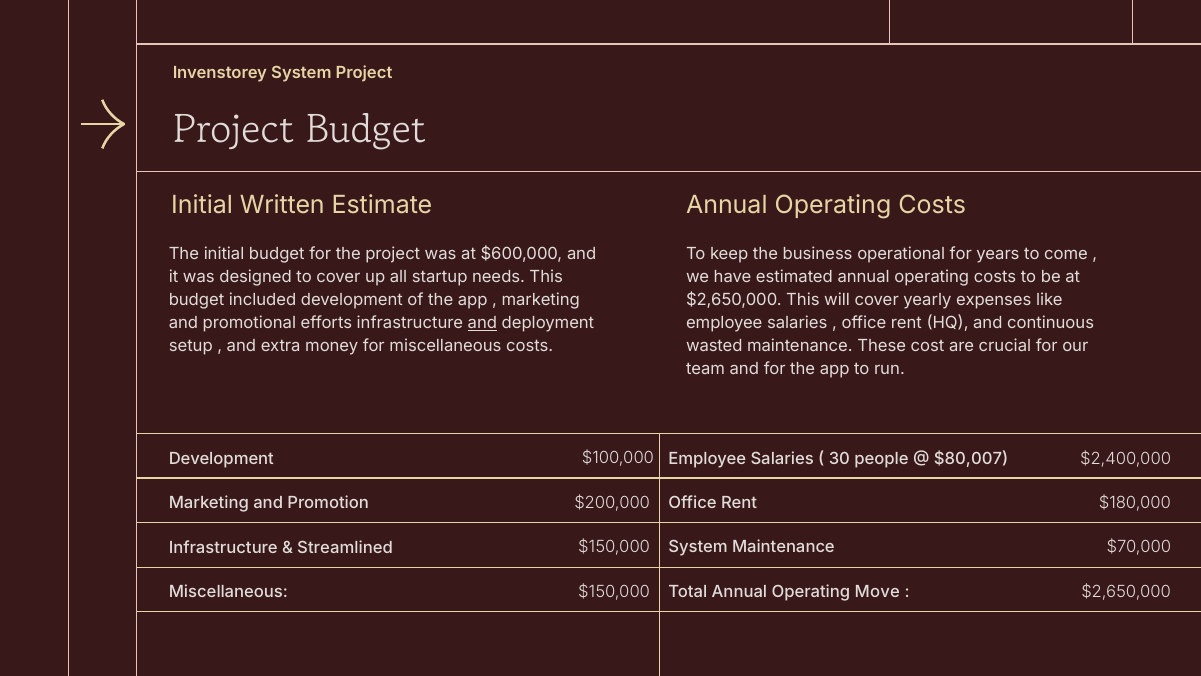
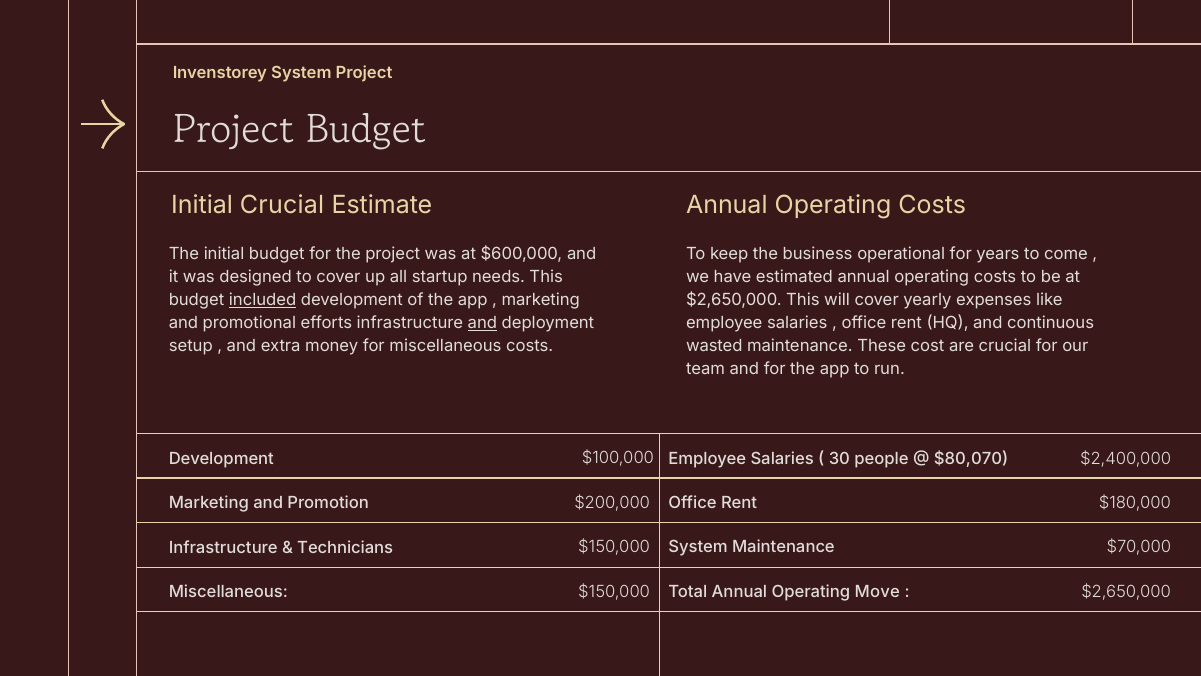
Initial Written: Written -> Crucial (282, 205)
included underline: none -> present (263, 300)
$80,007: $80,007 -> $80,070 (971, 458)
Streamlined: Streamlined -> Technicians (345, 547)
